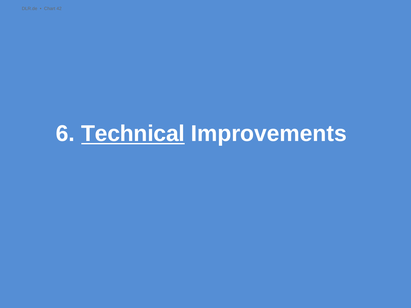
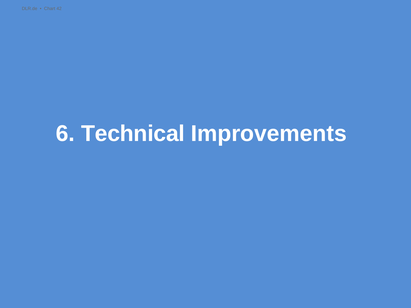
Technical underline: present -> none (133, 134)
